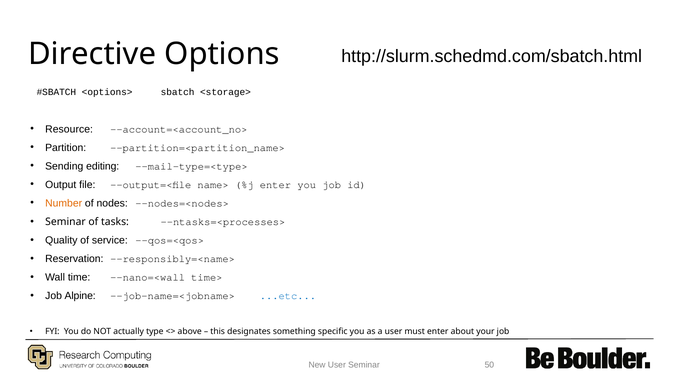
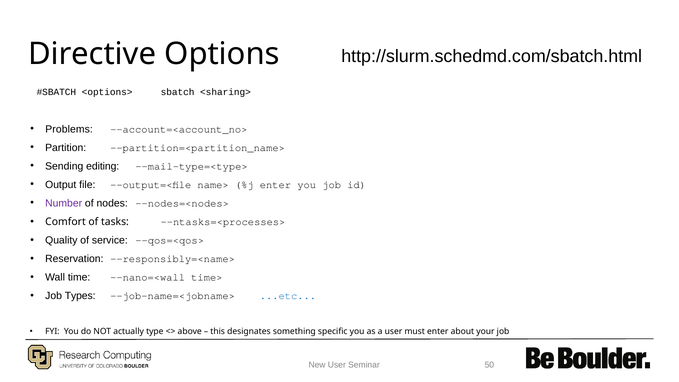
<storage>: <storage> -> <sharing> (225, 92)
Resource: Resource -> Problems (69, 129)
Number colour: orange -> purple (64, 203)
Seminar: Seminar -> Comfort (65, 222)
Alpine: Alpine -> Types (80, 296)
